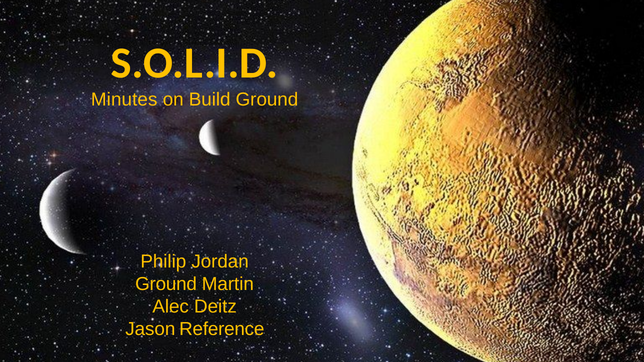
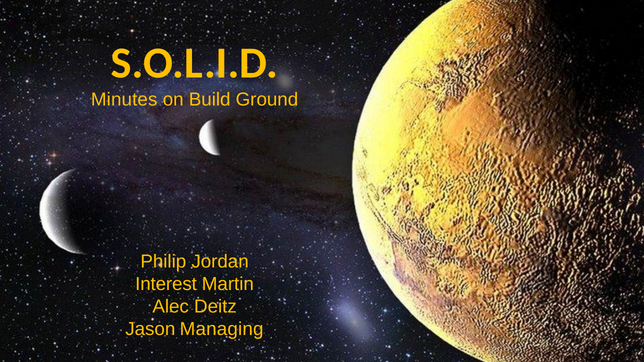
Ground: Ground -> Interest (166, 284)
Reference: Reference -> Managing (222, 329)
